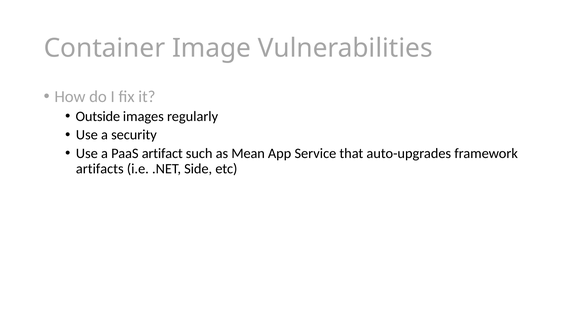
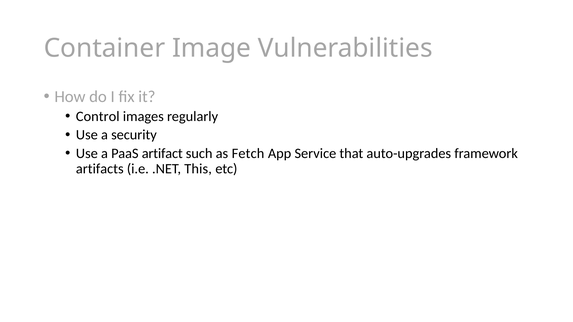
Outside: Outside -> Control (98, 117)
Mean: Mean -> Fetch (248, 153)
Side: Side -> This (198, 169)
